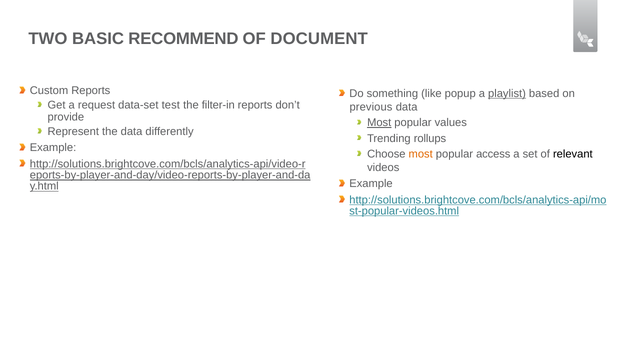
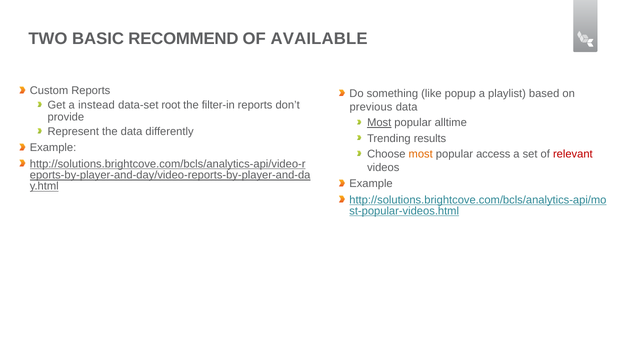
DOCUMENT: DOCUMENT -> AVAILABLE (319, 39)
playlist underline: present -> none (507, 93)
request: request -> instead (96, 105)
test: test -> root (171, 105)
values: values -> alltime (451, 123)
rollups: rollups -> results (430, 138)
relevant colour: black -> red (573, 154)
